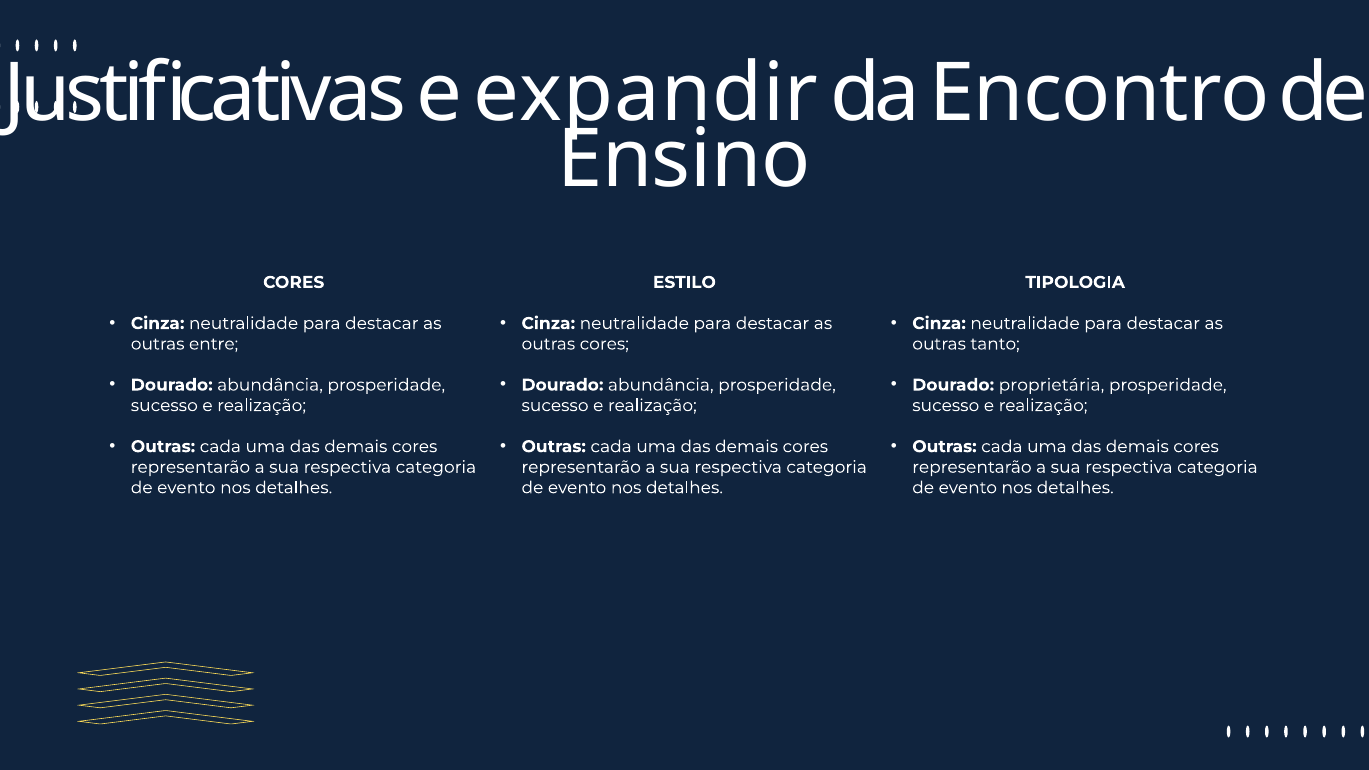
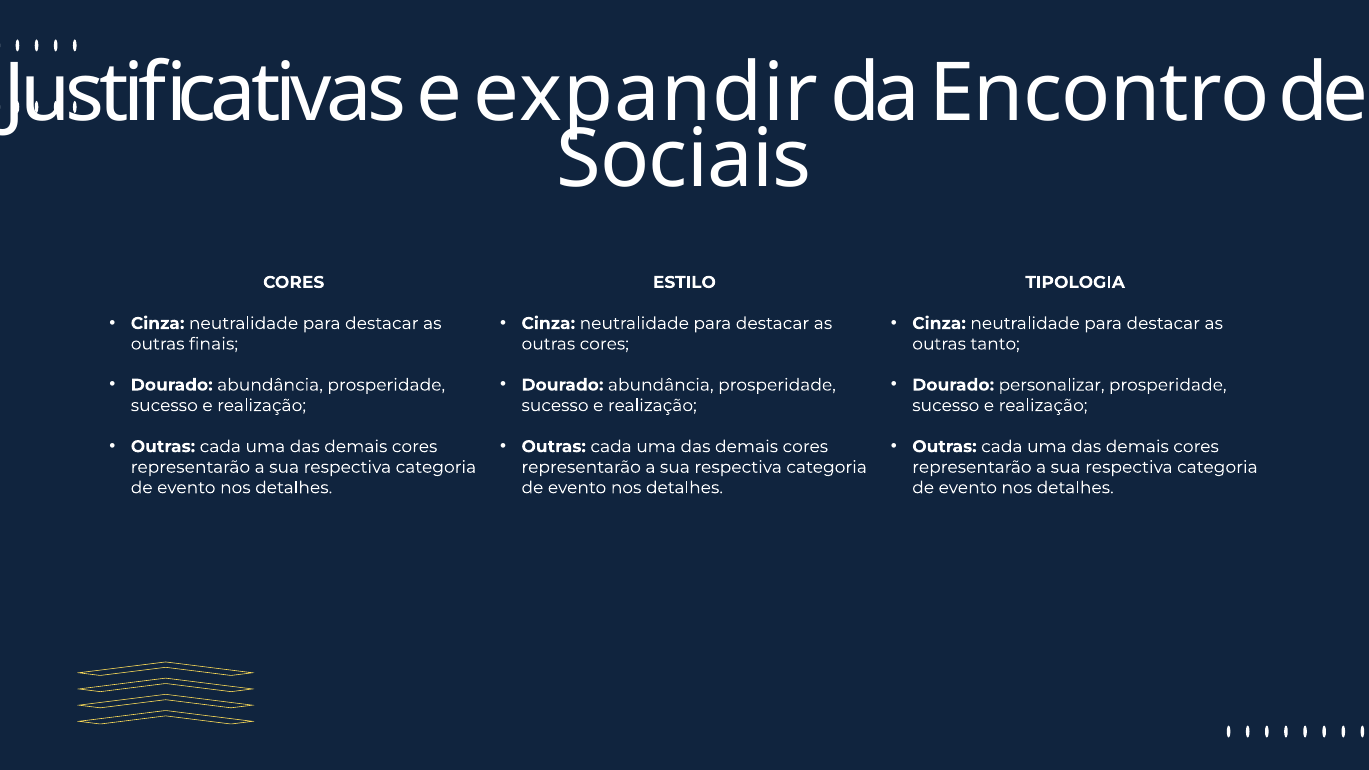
Ensino: Ensino -> Sociais (684, 160)
entre: entre -> finais (213, 344)
proprietária: proprietária -> personalizar (1052, 385)
